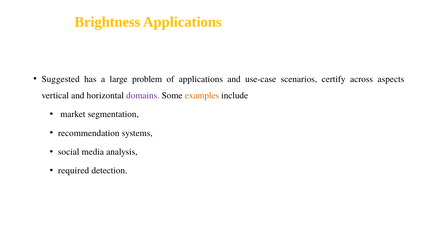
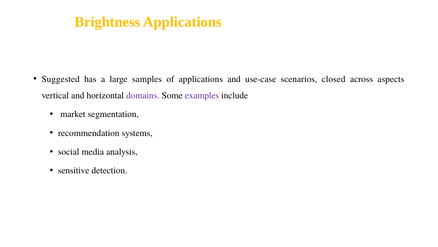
problem: problem -> samples (147, 79)
certify: certify -> closed (334, 79)
examples colour: orange -> purple (202, 95)
required: required -> sensitive (74, 170)
